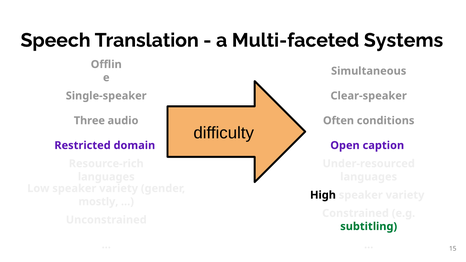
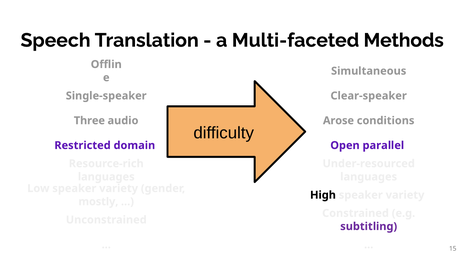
Systems: Systems -> Methods (404, 40)
Often: Often -> Arose (338, 121)
caption: caption -> parallel (383, 145)
subtitling colour: green -> purple (369, 227)
